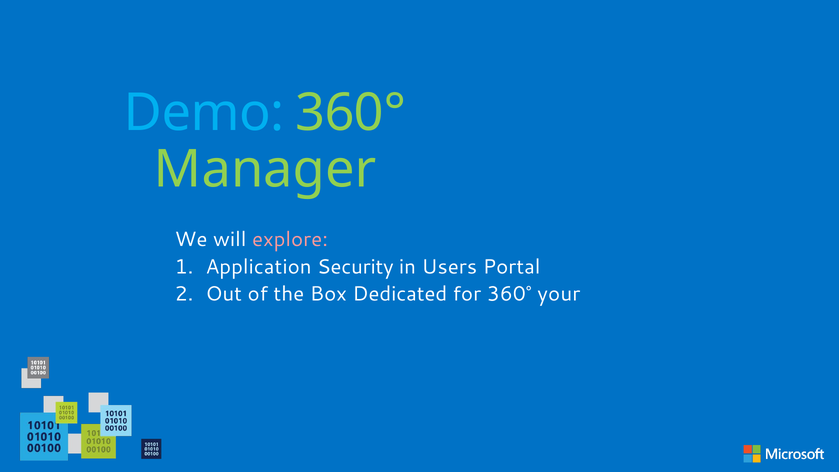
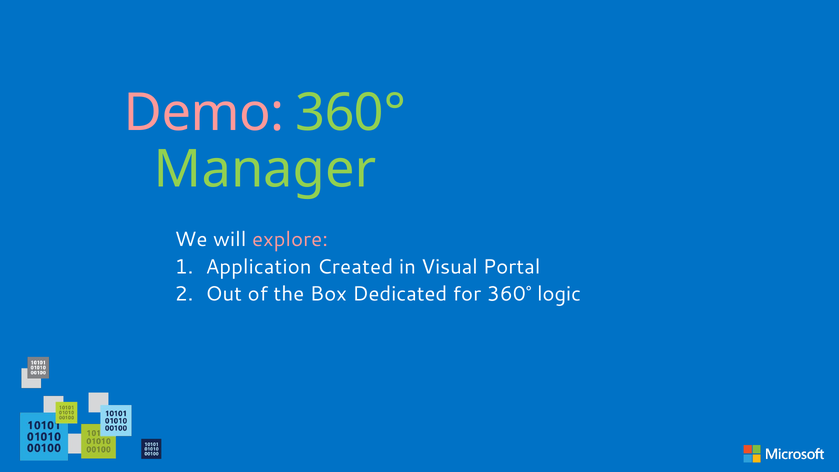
Demo colour: light blue -> pink (204, 113)
Security: Security -> Created (355, 267)
Users: Users -> Visual (450, 267)
your: your -> logic (559, 294)
